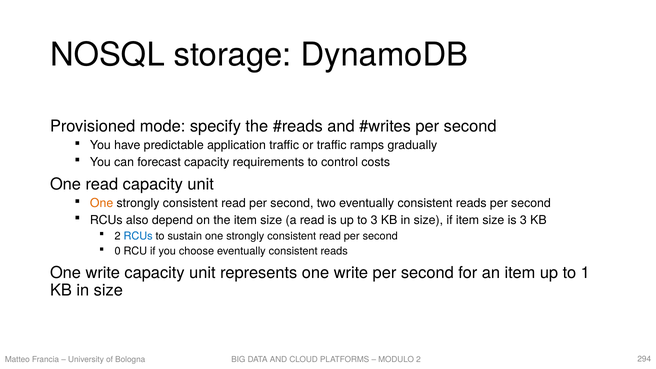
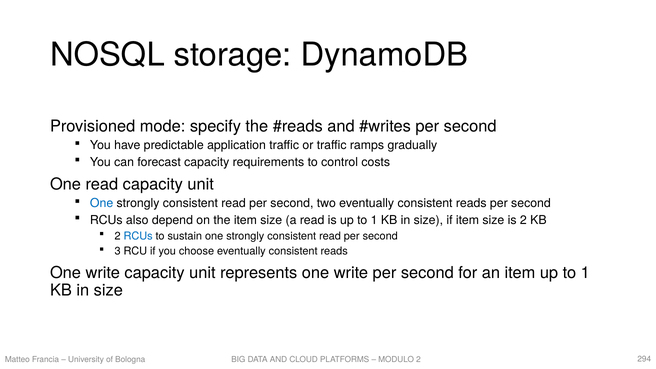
One colour: orange -> blue (102, 203)
is up to 3: 3 -> 1 (374, 220)
is 3: 3 -> 2 (523, 220)
0: 0 -> 3 (118, 251)
